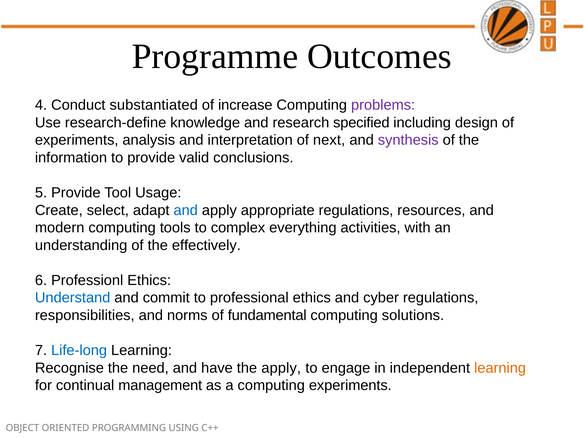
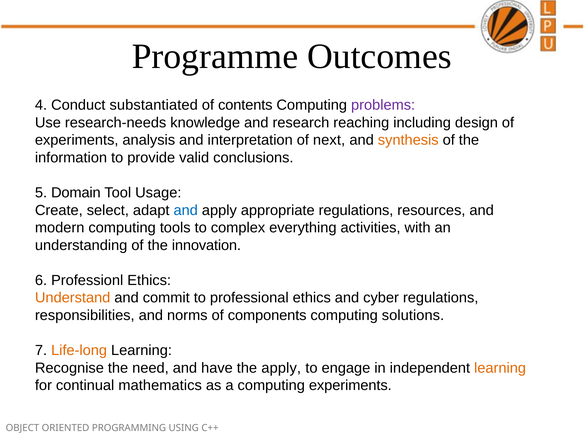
increase: increase -> contents (245, 105)
research-define: research-define -> research-needs (116, 123)
specified: specified -> reaching (361, 123)
synthesis colour: purple -> orange (408, 140)
5 Provide: Provide -> Domain (76, 193)
effectively: effectively -> innovation (206, 245)
Understand colour: blue -> orange (73, 298)
fundamental: fundamental -> components (267, 315)
Life-long colour: blue -> orange (79, 350)
management: management -> mathematics (160, 385)
